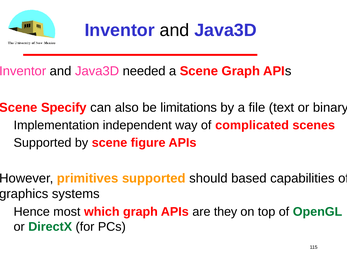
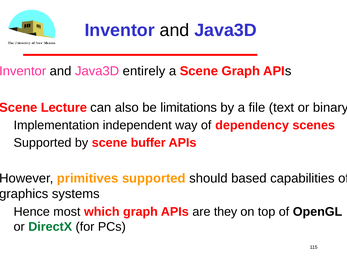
needed: needed -> entirely (144, 71)
Specify: Specify -> Lecture (64, 108)
complicated: complicated -> dependency (252, 125)
figure: figure -> buffer (148, 143)
OpenGL colour: green -> black (318, 212)
